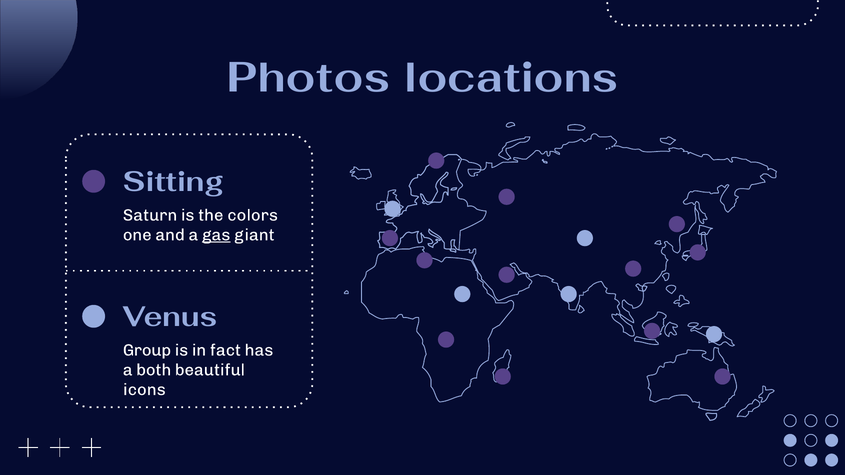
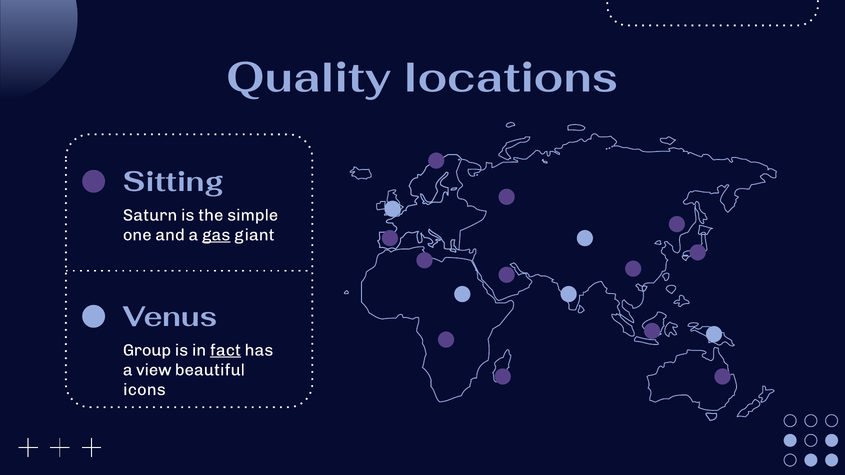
Photos: Photos -> Quality (309, 78)
colors: colors -> simple (253, 215)
fact underline: none -> present (225, 350)
both: both -> view (154, 370)
